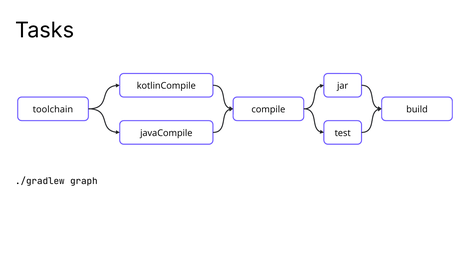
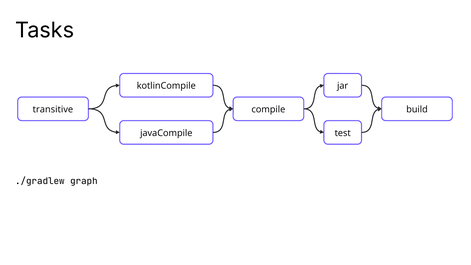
toolchain: toolchain -> transitive (53, 109)
